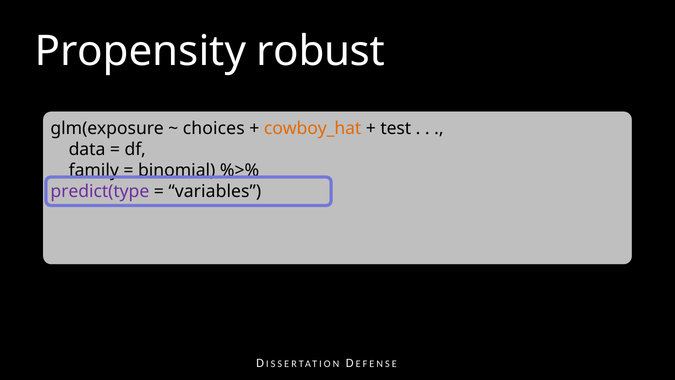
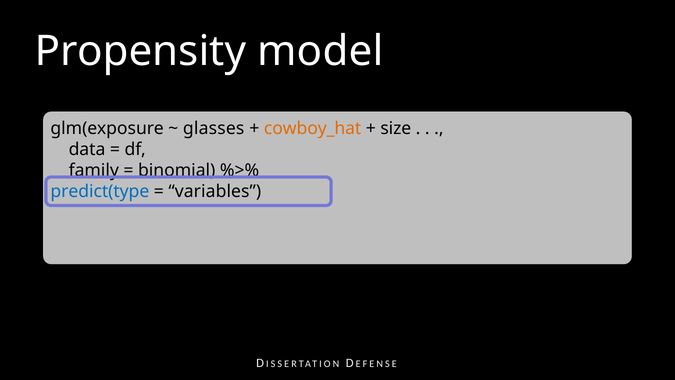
robust: robust -> model (320, 51)
choices: choices -> glasses (214, 128)
test: test -> size (396, 128)
predict(type colour: purple -> blue (100, 191)
